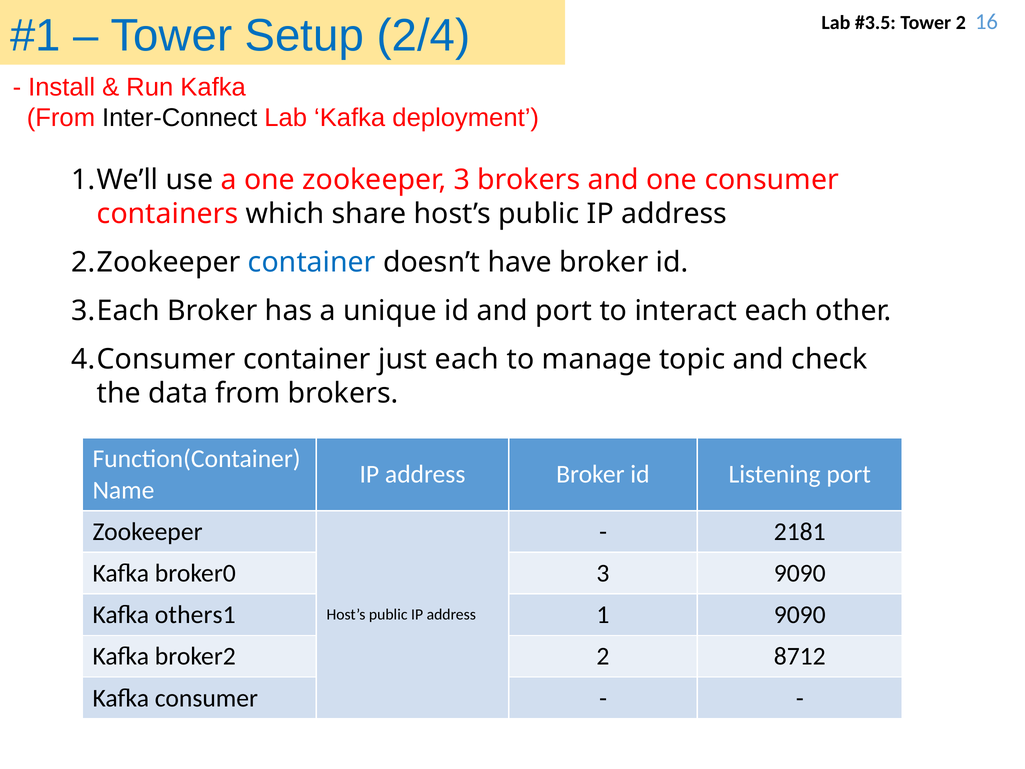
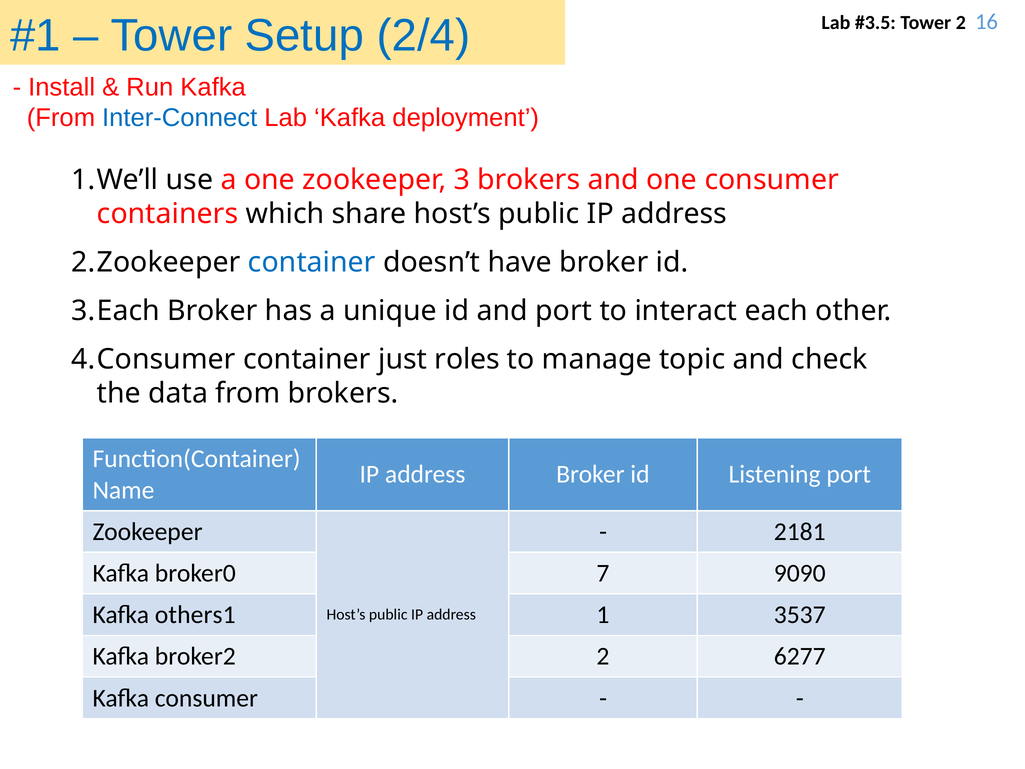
Inter-Connect colour: black -> blue (180, 118)
just each: each -> roles (467, 359)
broker0 3: 3 -> 7 (603, 573)
1 9090: 9090 -> 3537 (800, 615)
8712: 8712 -> 6277 (800, 656)
